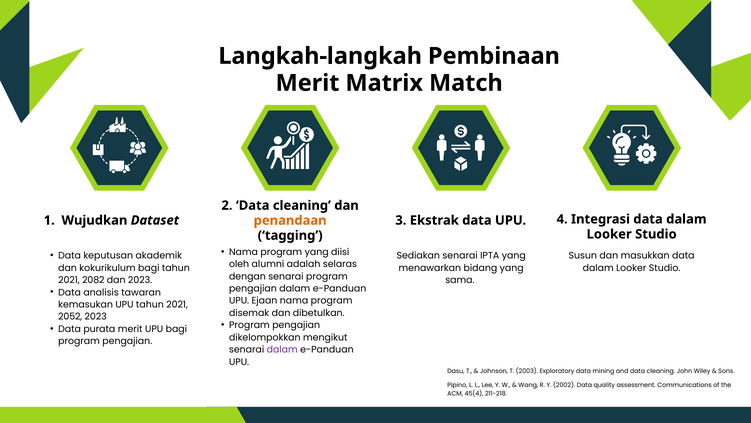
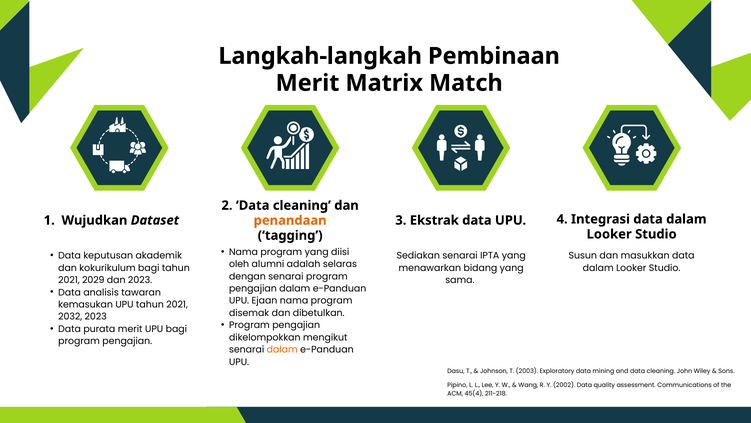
2082: 2082 -> 2029 (93, 280)
2052: 2052 -> 2032 (70, 316)
dalam colour: purple -> orange (282, 349)
